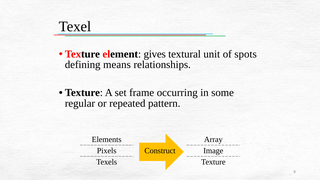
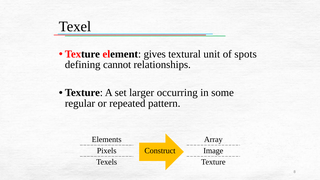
means: means -> cannot (117, 65)
frame: frame -> larger (142, 93)
